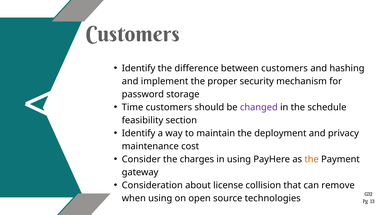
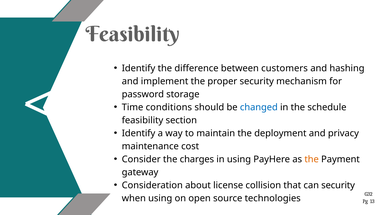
Customers: Customers -> Feasibility (133, 34)
Time customers: customers -> conditions (169, 107)
changed colour: purple -> blue (259, 107)
can remove: remove -> security (338, 185)
